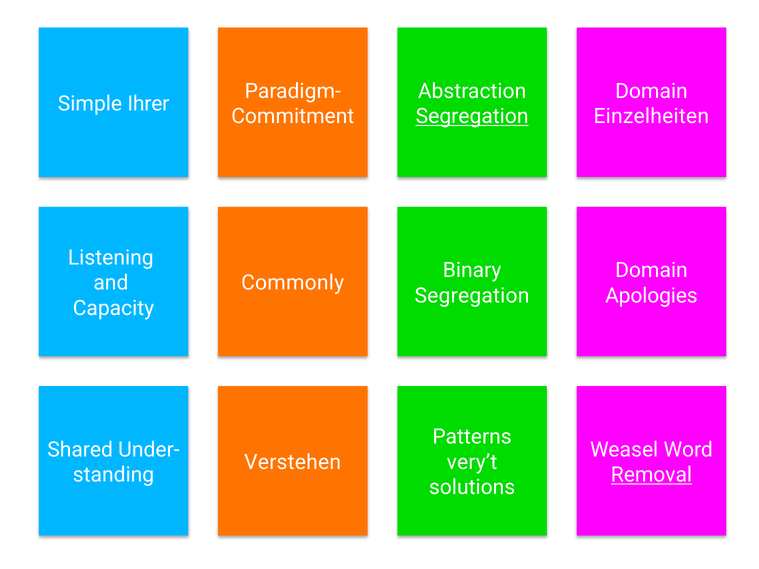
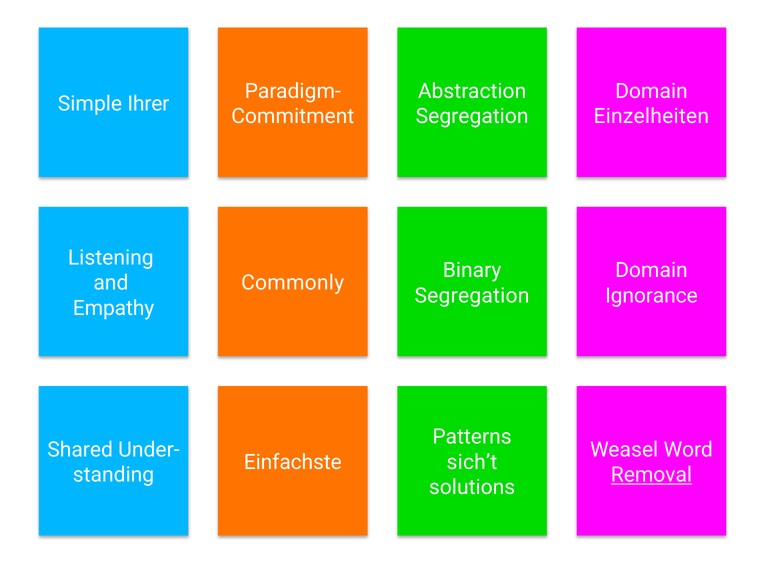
Segregation underline: present -> none (472, 116)
Apologies: Apologies -> Ignorance (651, 296)
Capacity: Capacity -> Empathy (114, 308)
Verstehen: Verstehen -> Einfachste (293, 462)
very’t: very’t -> sich’t (472, 462)
